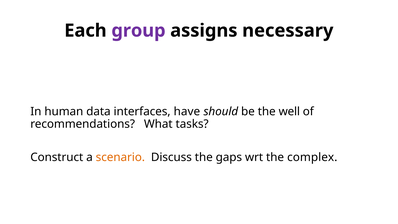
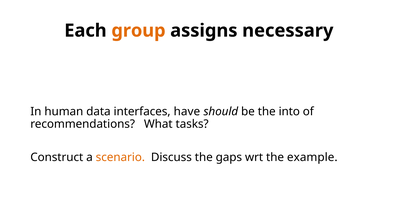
group colour: purple -> orange (138, 31)
well: well -> into (289, 111)
complex: complex -> example (312, 157)
